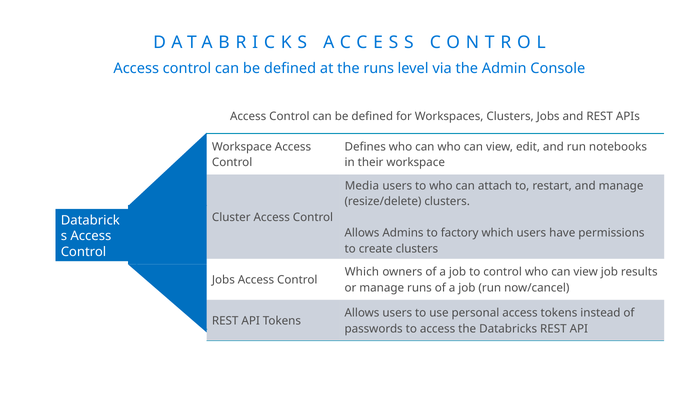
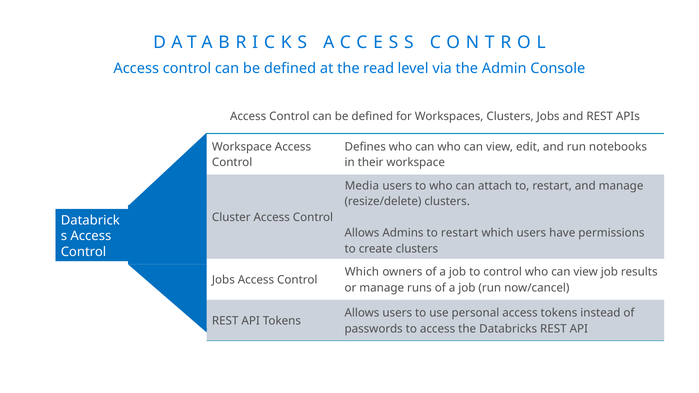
the runs: runs -> read (379, 68)
Admins to factory: factory -> restart (460, 233)
